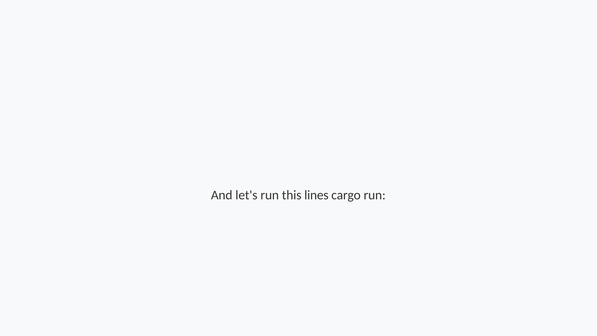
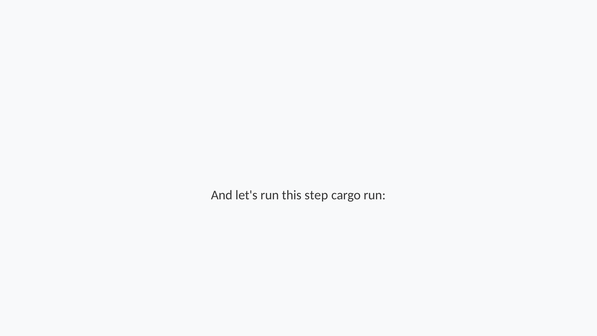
this lines: lines -> step (316, 195)
